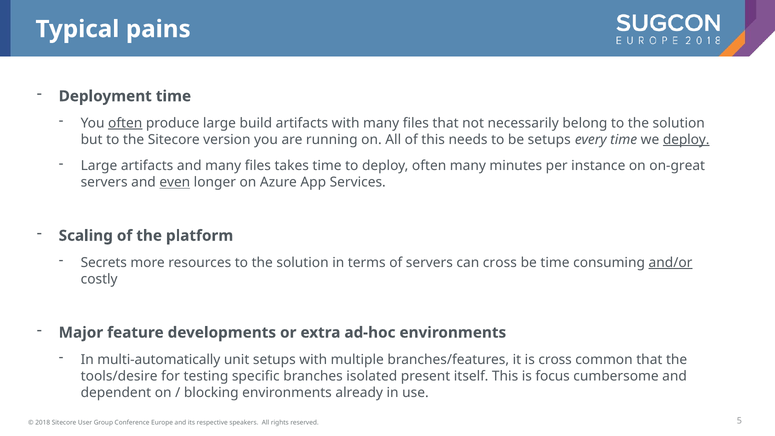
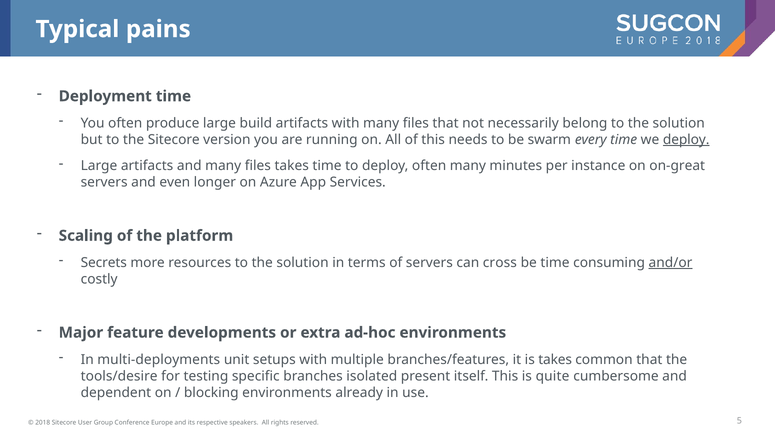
often underline: present -> none (125, 123)
be setups: setups -> swarm (549, 140)
even underline: present -> none (175, 182)
multi-automatically: multi-automatically -> multi-deployments (159, 360)
is cross: cross -> takes (555, 360)
focus: focus -> quite (553, 376)
